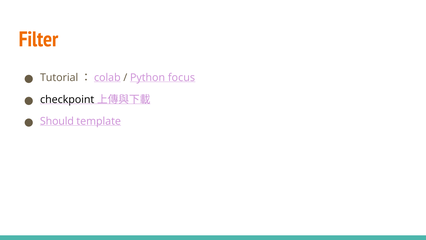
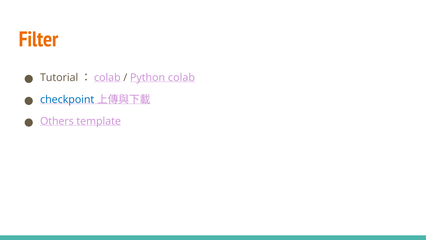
focus: focus -> colab (181, 78)
checkpoint colour: black -> blue (67, 99)
Should: Should -> Others (57, 121)
